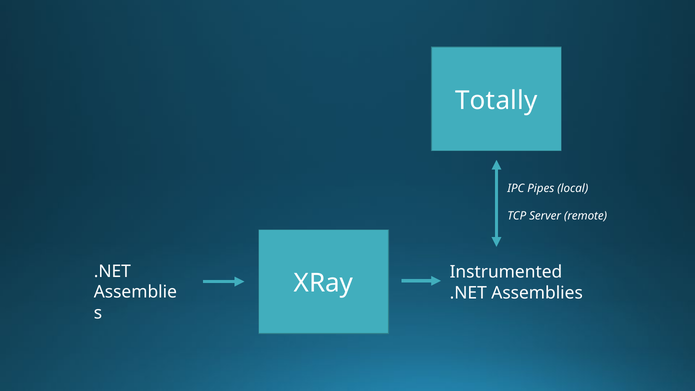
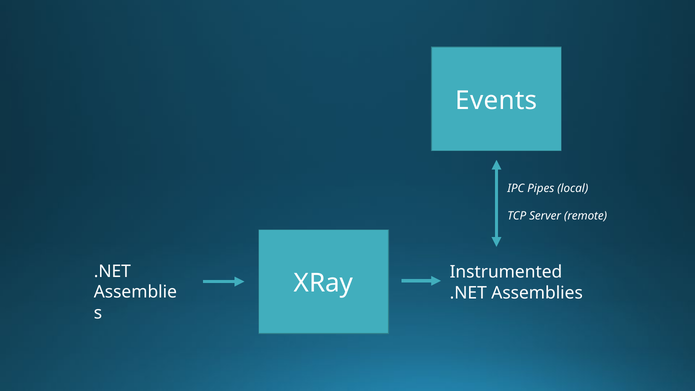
Totally: Totally -> Events (496, 101)
